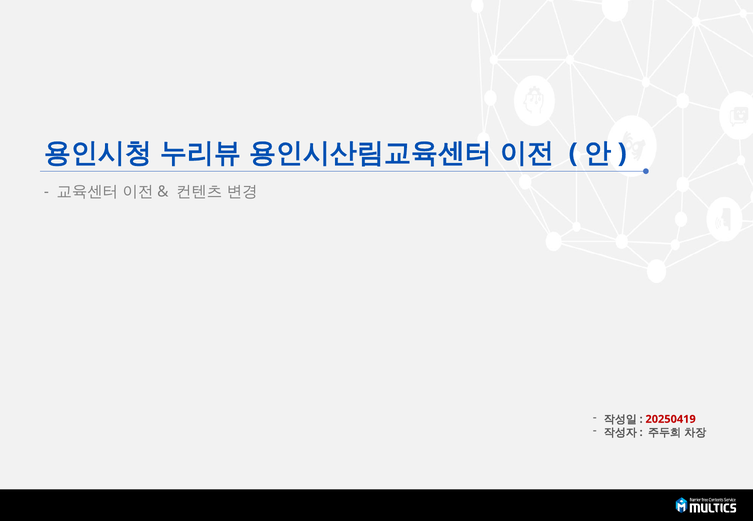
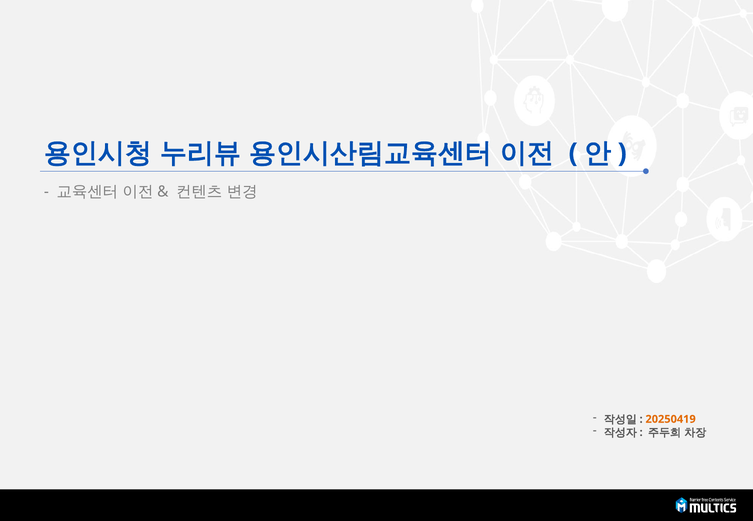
20250419 colour: red -> orange (671, 419)
